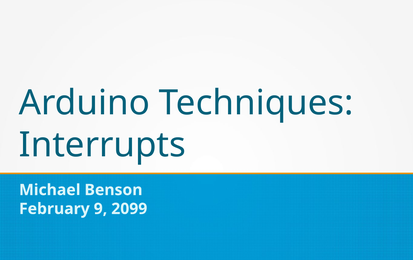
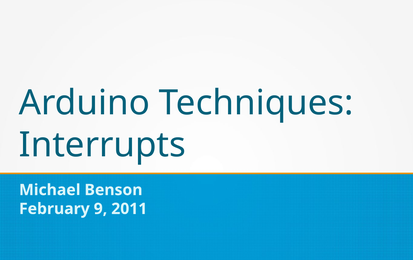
2099: 2099 -> 2011 (129, 209)
